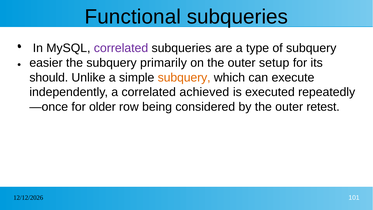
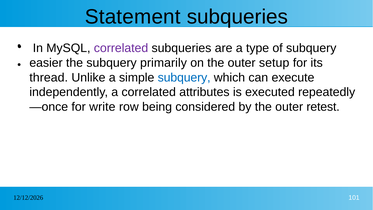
Functional: Functional -> Statement (133, 17)
should: should -> thread (49, 77)
subquery colour: orange -> blue (184, 77)
achieved: achieved -> attributes (204, 92)
older: older -> write (102, 107)
